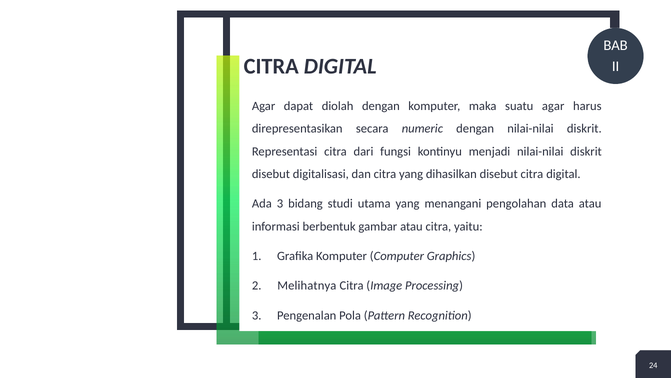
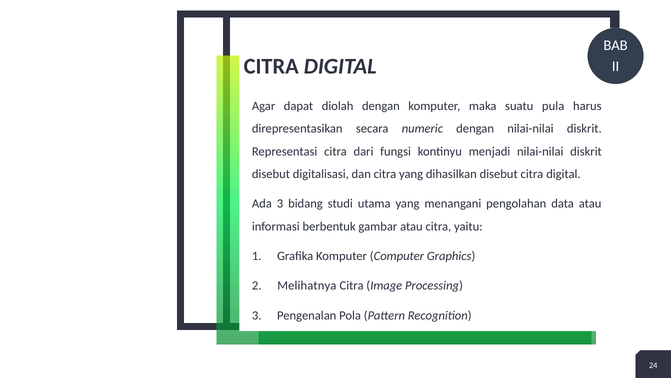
suatu agar: agar -> pula (553, 106)
